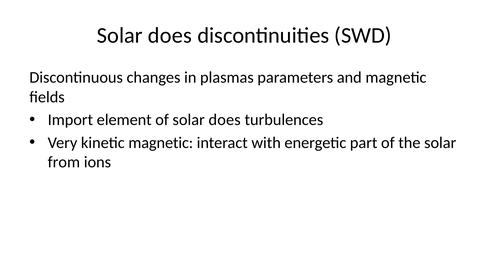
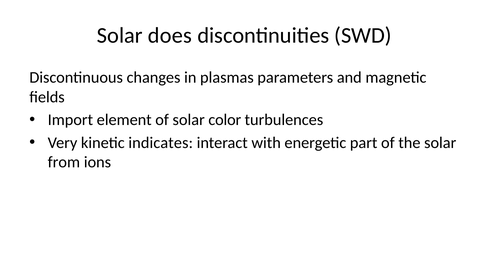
of solar does: does -> color (225, 120)
kinetic magnetic: magnetic -> indicates (161, 143)
